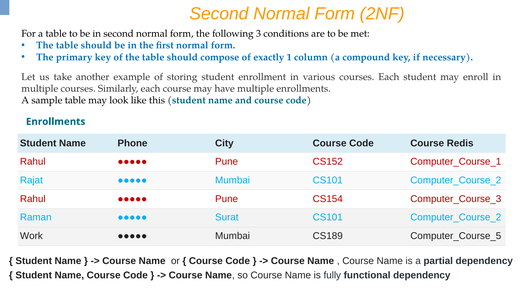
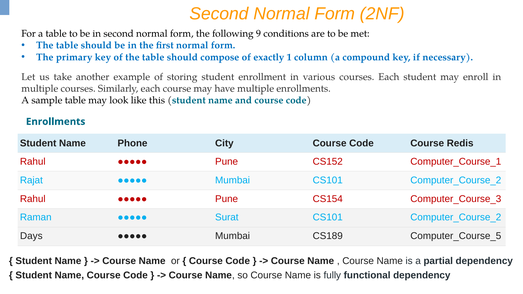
3: 3 -> 9 (258, 34)
Work: Work -> Days (31, 236)
